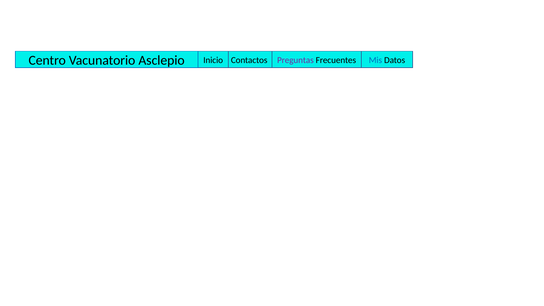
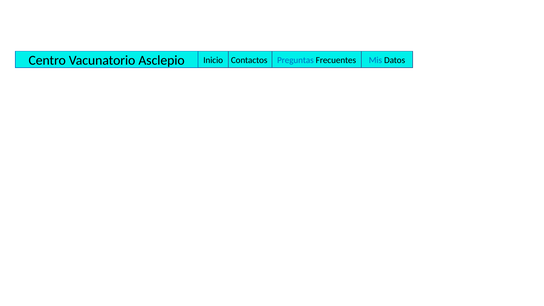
Preguntas colour: purple -> blue (295, 60)
